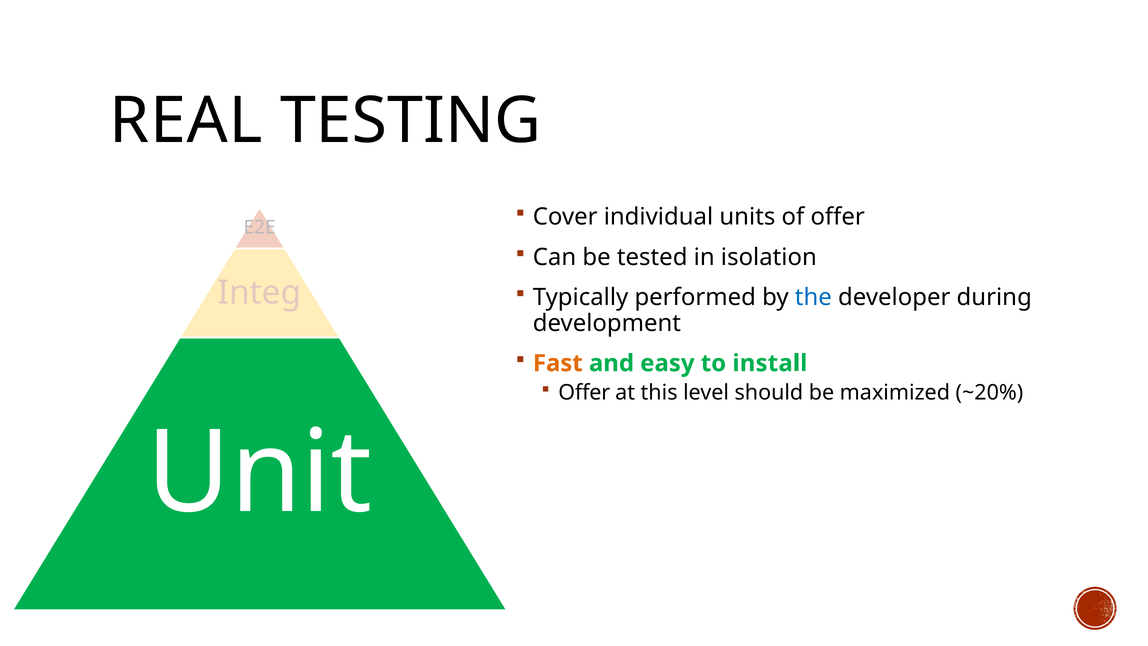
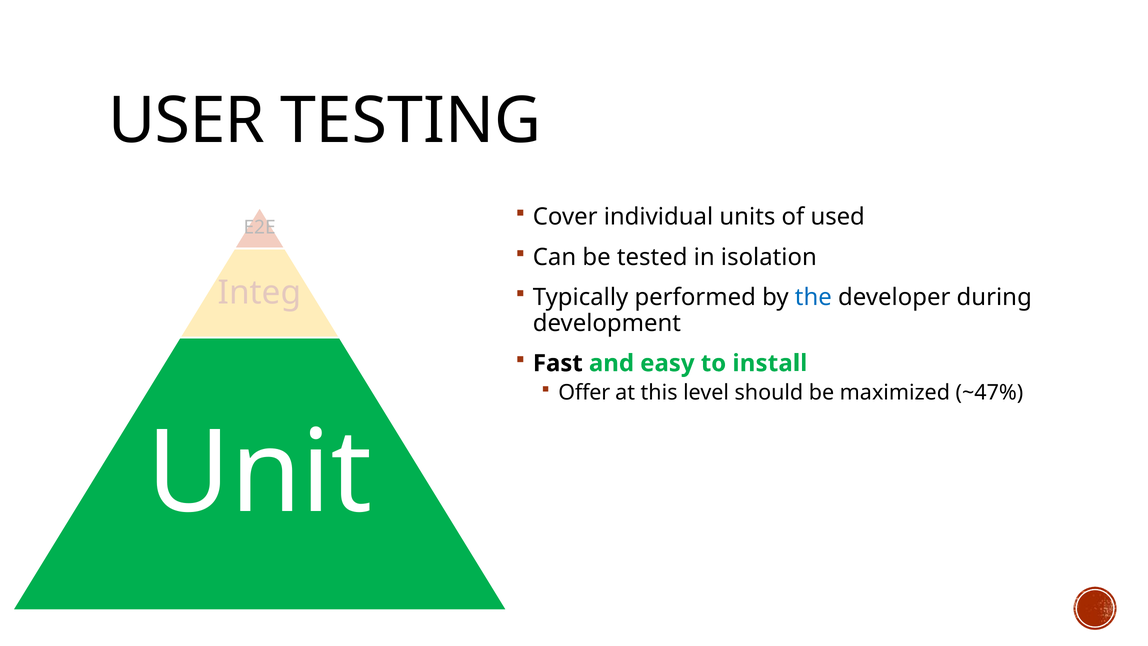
REAL: REAL -> USER (187, 121)
of offer: offer -> used (838, 217)
Fast colour: orange -> black (558, 363)
~20%: ~20% -> ~47% (989, 393)
